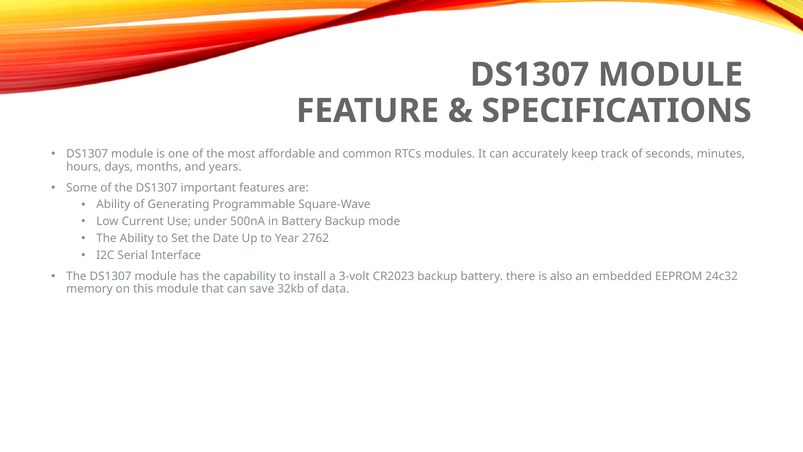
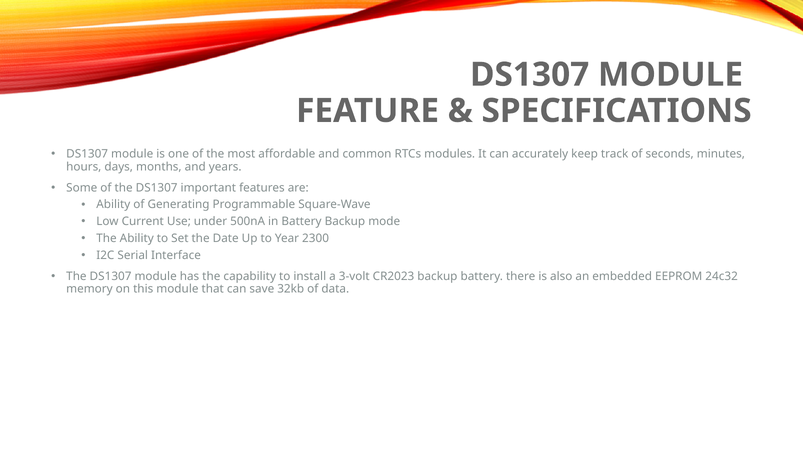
2762: 2762 -> 2300 (316, 238)
